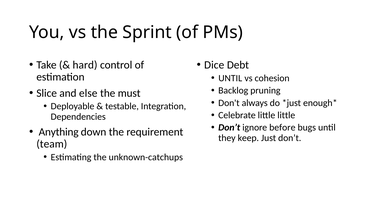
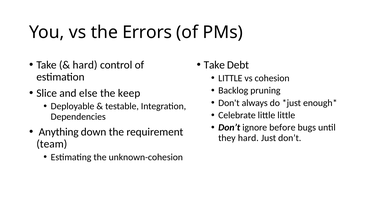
Sprint: Sprint -> Errors (147, 32)
Dice: Dice -> Take (214, 65)
UNTIL: UNTIL -> LITTLE (230, 78)
must: must -> keep (129, 93)
they keep: keep -> hard (248, 138)
unknown-catchups: unknown-catchups -> unknown-cohesion (146, 157)
